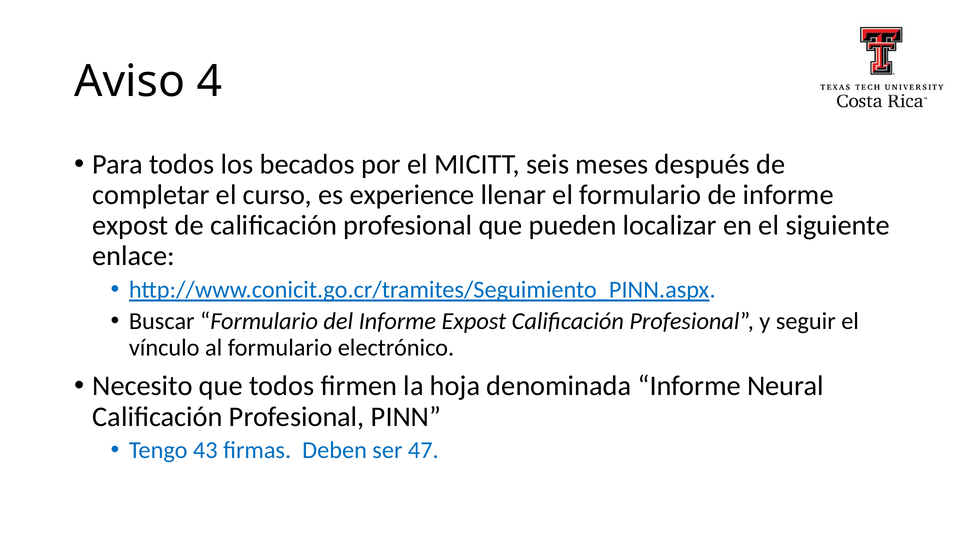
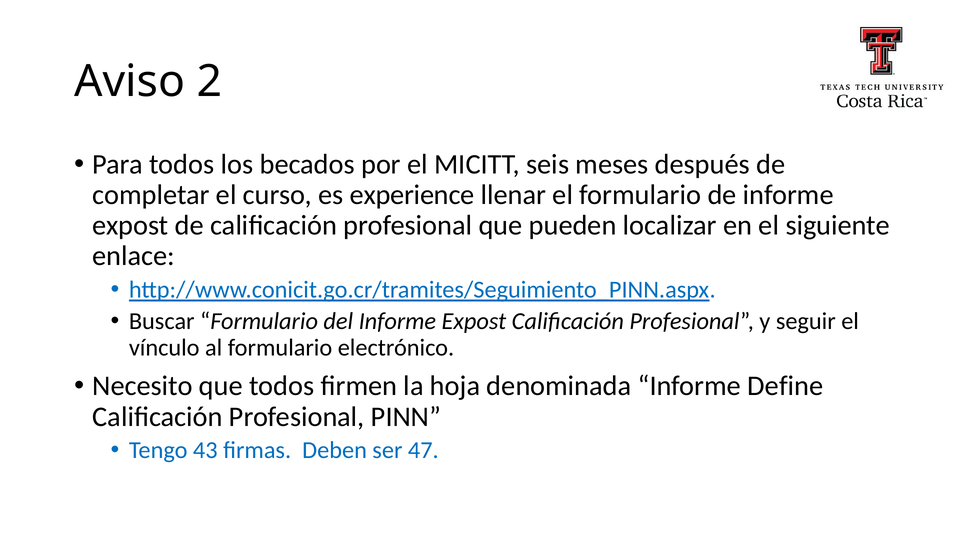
4: 4 -> 2 (209, 82)
Neural: Neural -> Define (785, 386)
